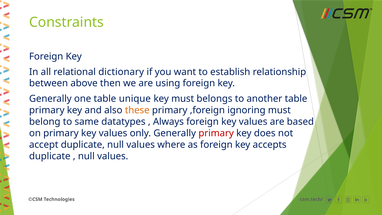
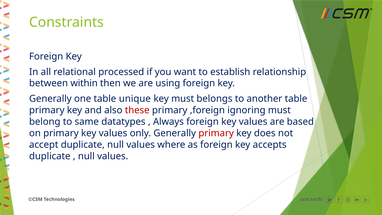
dictionary: dictionary -> processed (121, 72)
above: above -> within (84, 83)
these colour: orange -> red (137, 110)
